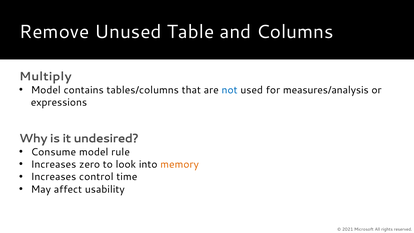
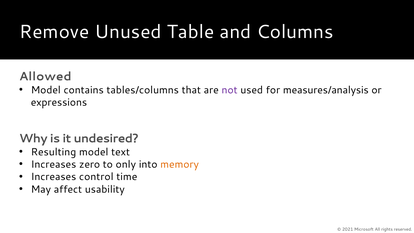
Multiply: Multiply -> Allowed (45, 77)
not colour: blue -> purple (230, 90)
Consume: Consume -> Resulting (53, 152)
rule: rule -> text (121, 152)
look: look -> only (126, 164)
